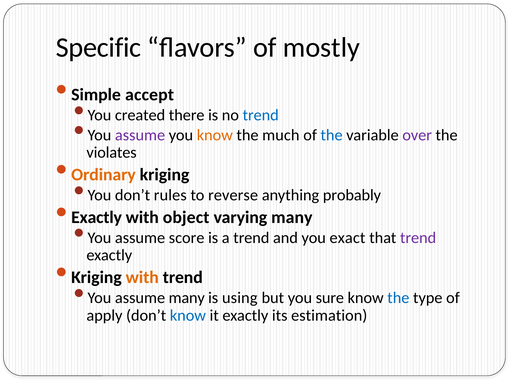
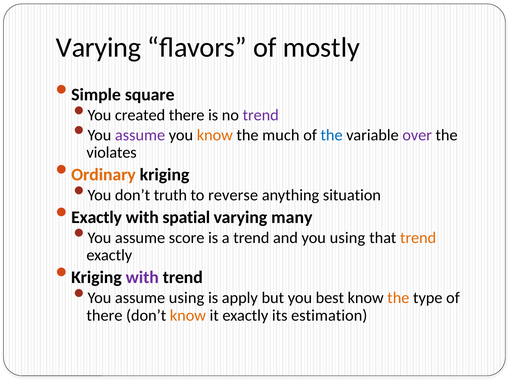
Specific: Specific -> Varying (99, 48)
accept: accept -> square (150, 95)
trend colour: blue -> purple (261, 115)
rules: rules -> truth (170, 196)
probably: probably -> situation (352, 196)
object: object -> spatial (186, 218)
you exact: exact -> using (347, 238)
trend colour: purple -> orange (418, 238)
with colour: orange -> purple (142, 278)
assume many: many -> using (187, 298)
using: using -> apply (240, 298)
sure: sure -> best (330, 298)
the colour: blue -> orange (398, 298)
apply: apply -> there (104, 316)
know colour: blue -> orange (188, 316)
